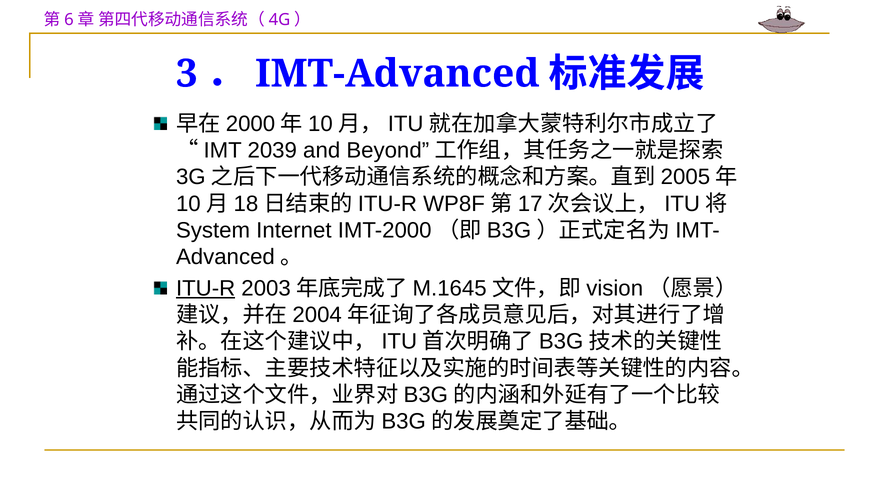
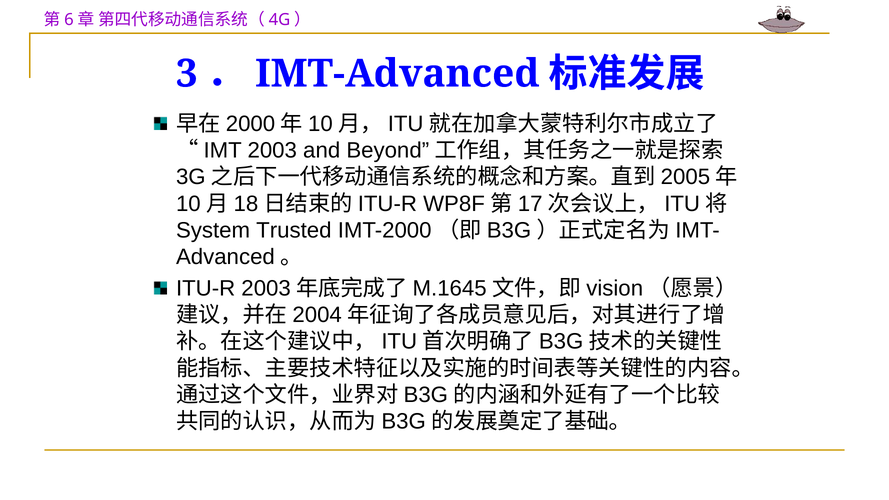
2039: 2039 -> 2003 (272, 150)
Internet: Internet -> Trusted (294, 230)
ITU-R underline: present -> none (206, 288)
